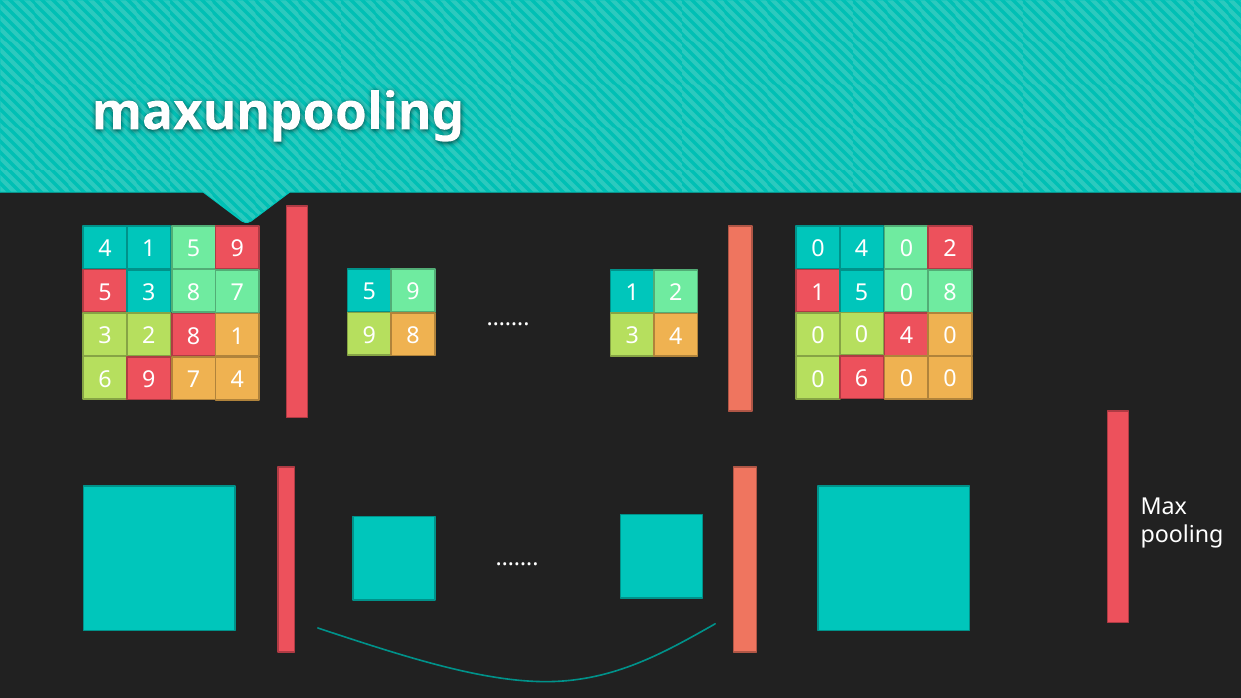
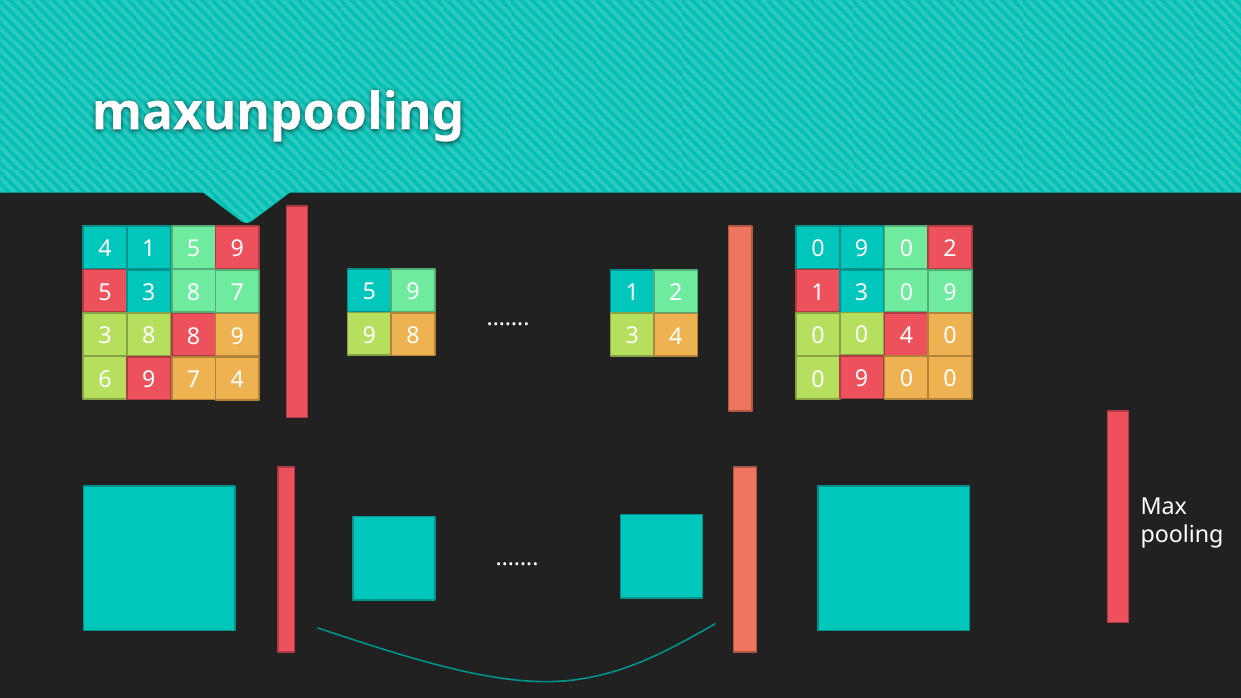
4: 4 -> 9 (862, 249)
5: 5 -> 3 (862, 293)
8: 8 -> 9 (950, 293)
3 2: 2 -> 8 (149, 336)
1: 1 -> 9 (237, 337)
6: 6 -> 9 (862, 379)
